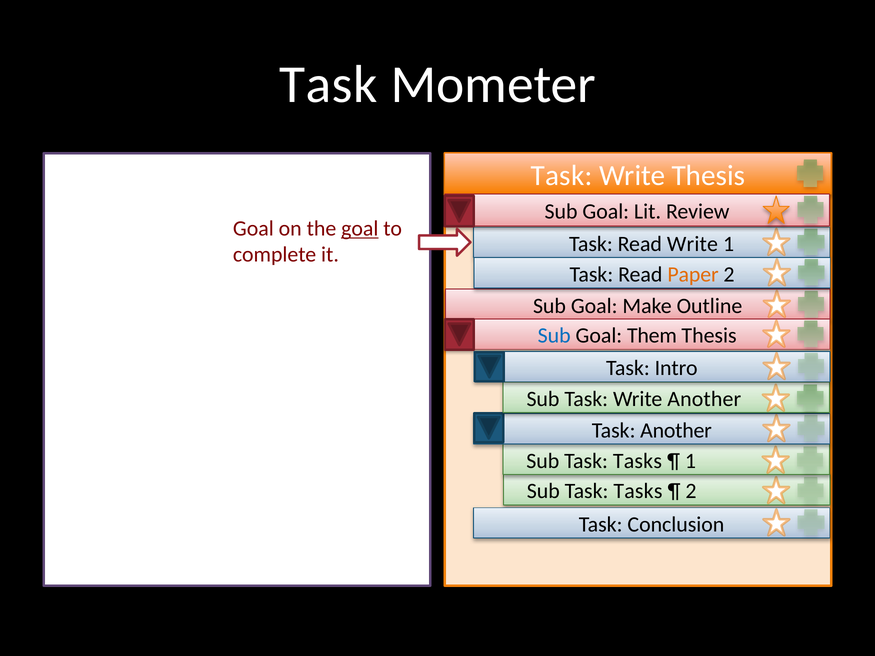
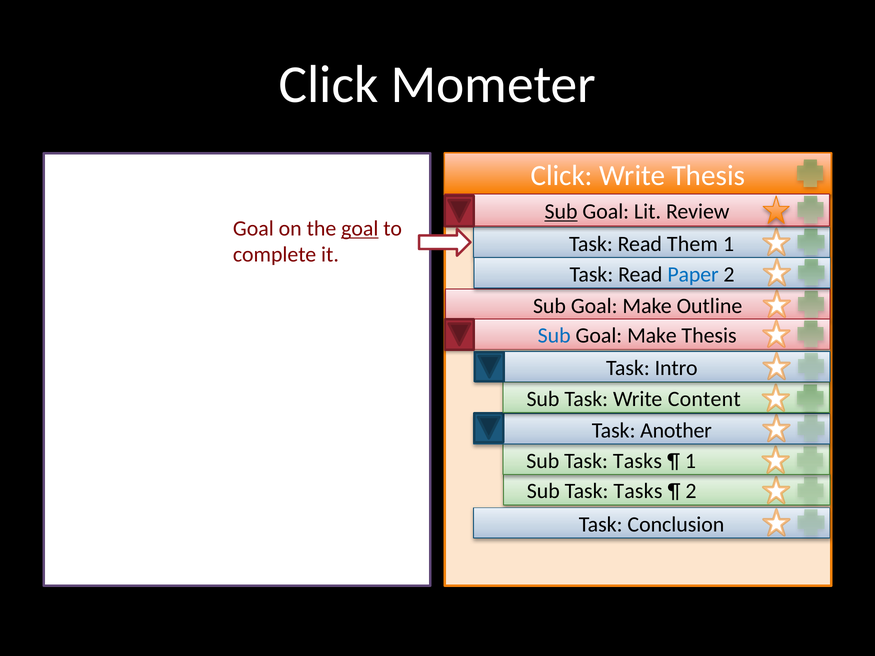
Task: Task -> Click (329, 85)
Task: Task -> Click (562, 176)
Sub underline: none -> present (561, 212)
Read Write: Write -> Them (692, 244)
Paper colour: orange -> blue (693, 275)
Them: Them -> Make (652, 336)
Write Another: Another -> Content (704, 399)
